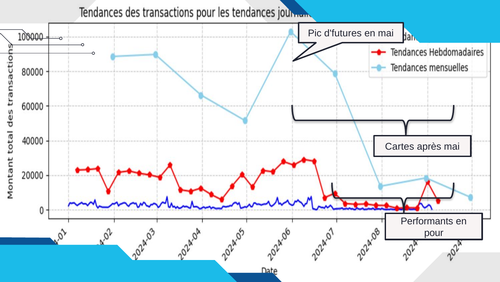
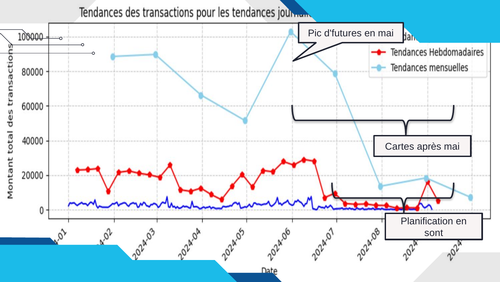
Performants: Performants -> Planification (427, 221)
pour: pour -> sont (434, 232)
